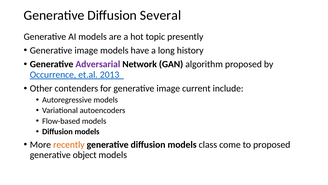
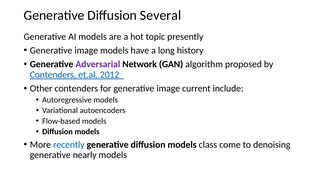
Occurrence: Occurrence -> Contenders (53, 75)
2013: 2013 -> 2012 (110, 75)
recently colour: orange -> blue (69, 144)
to proposed: proposed -> denoising (272, 144)
object: object -> nearly (85, 155)
